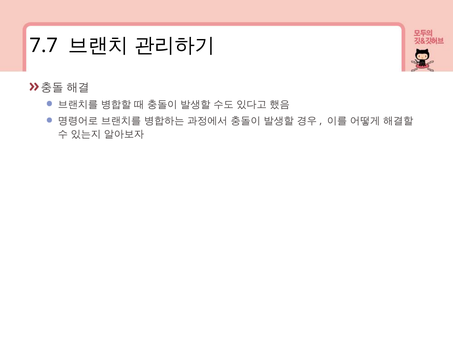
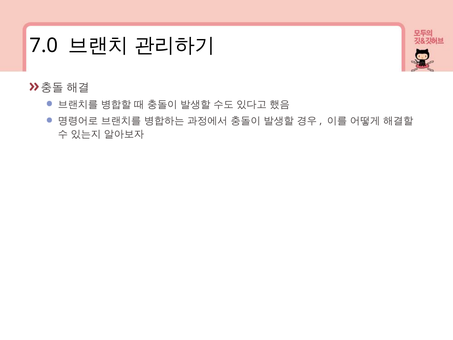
7.7: 7.7 -> 7.0 (44, 45)
